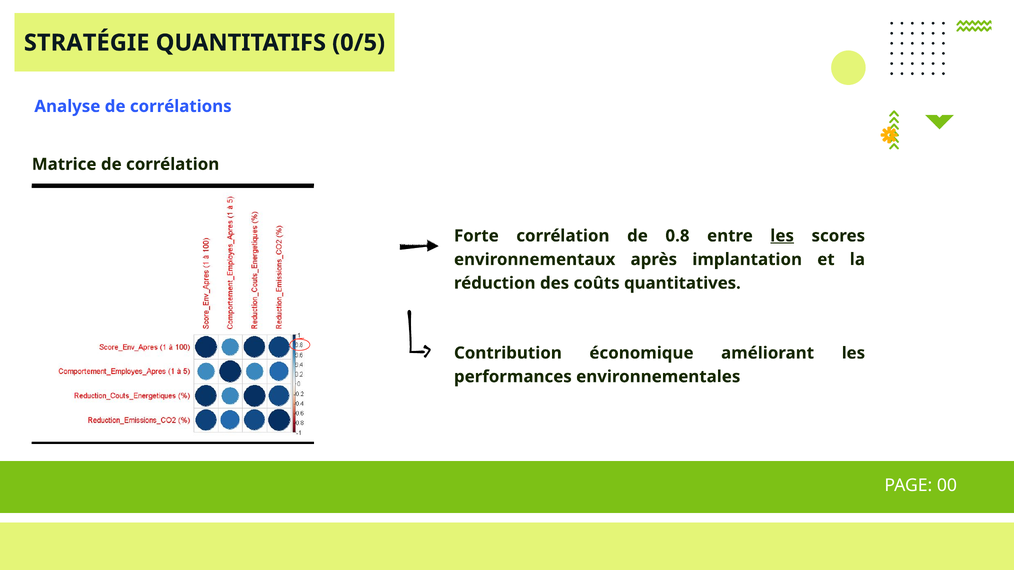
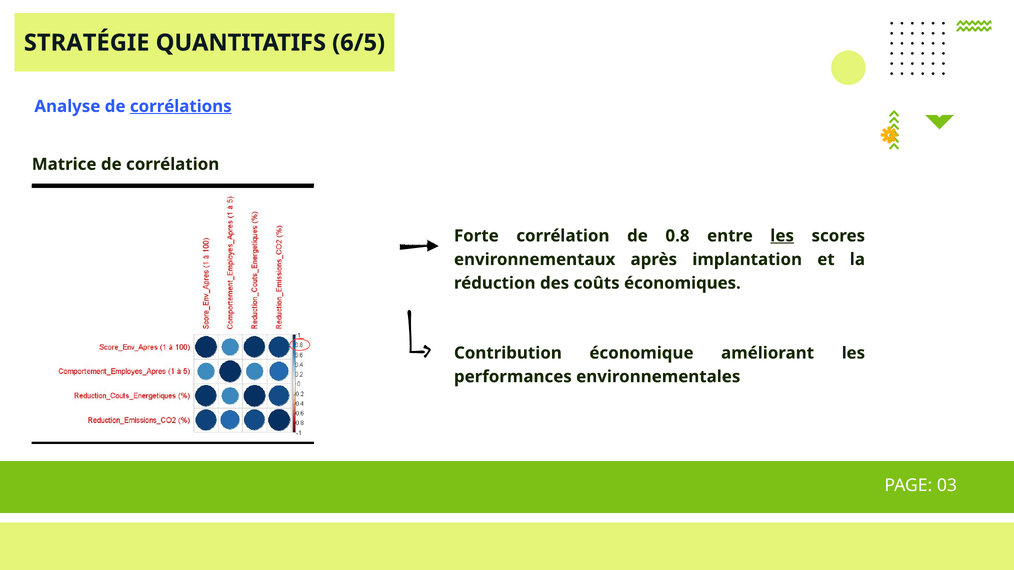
0/5: 0/5 -> 6/5 (359, 43)
corrélations underline: none -> present (181, 106)
quantitatives: quantitatives -> économiques (682, 283)
00: 00 -> 03 (947, 486)
